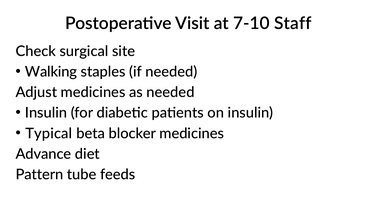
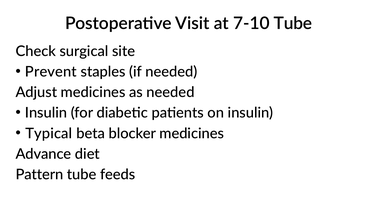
7-10 Staff: Staff -> Tube (293, 23)
Walking: Walking -> Prevent (51, 72)
